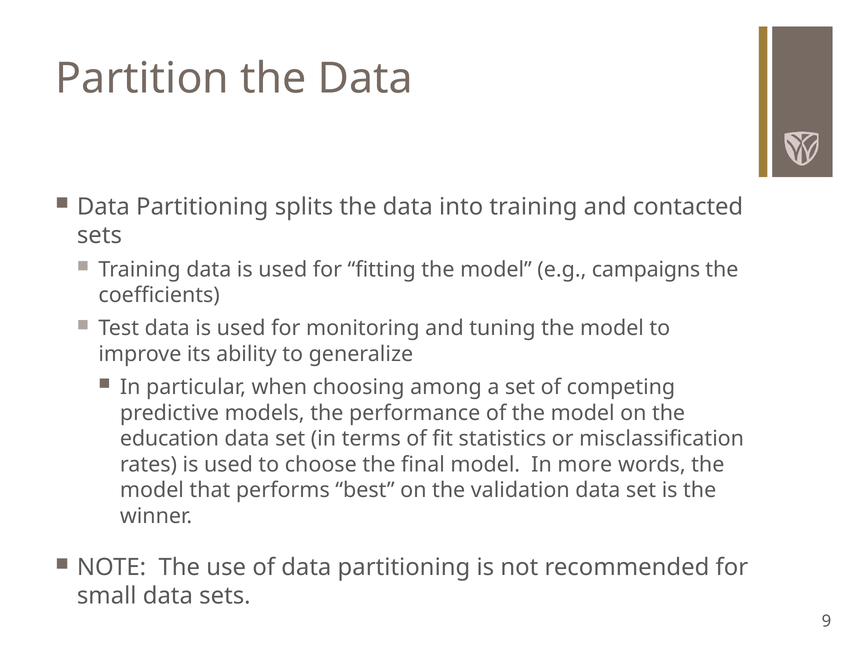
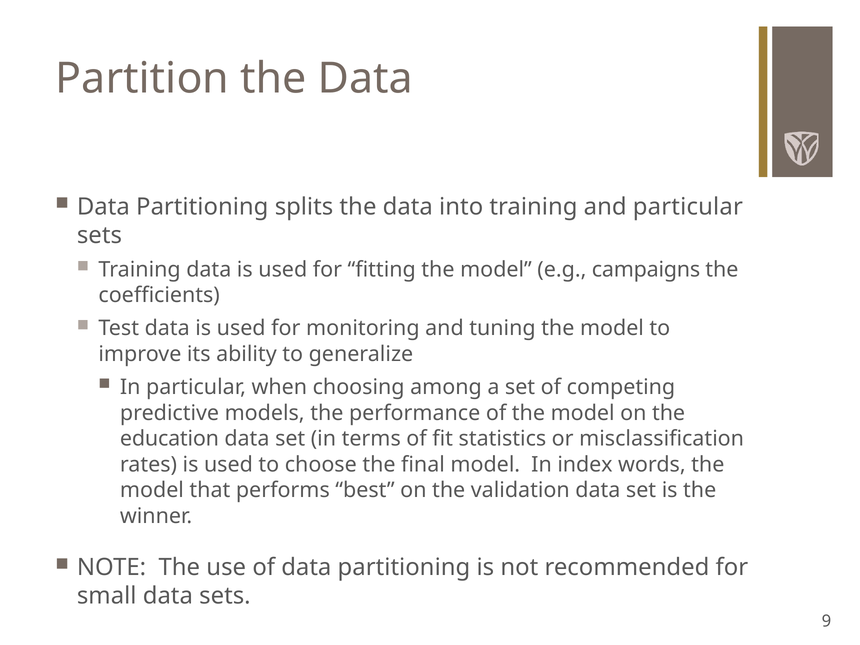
and contacted: contacted -> particular (688, 207)
more: more -> index (585, 465)
